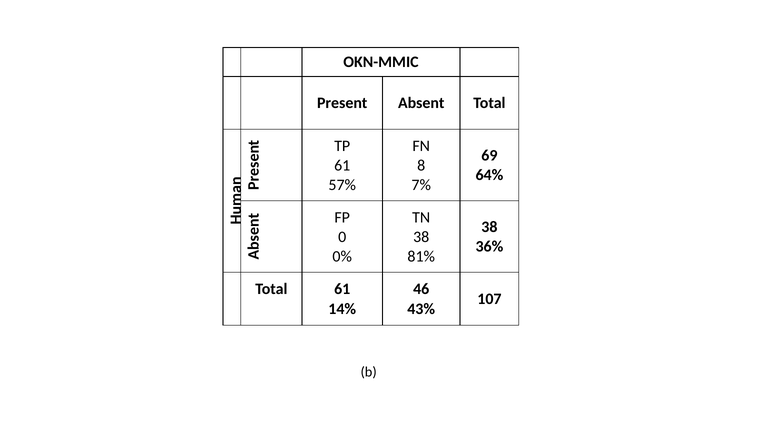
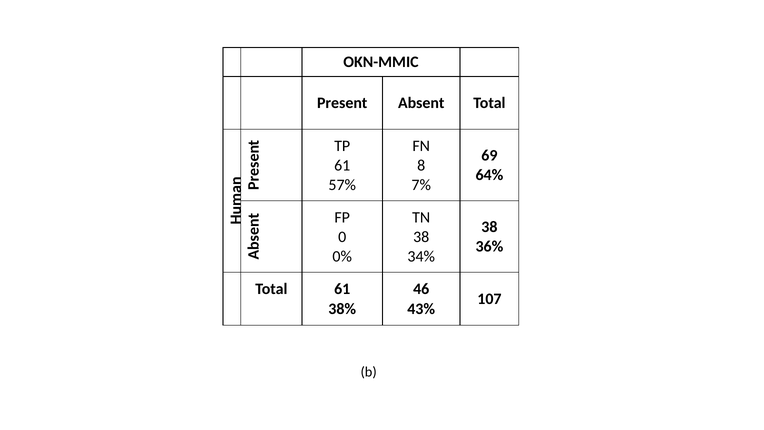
81%: 81% -> 34% (421, 256)
14%: 14% -> 38% (342, 309)
